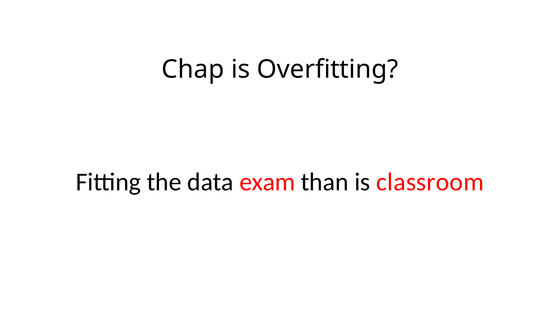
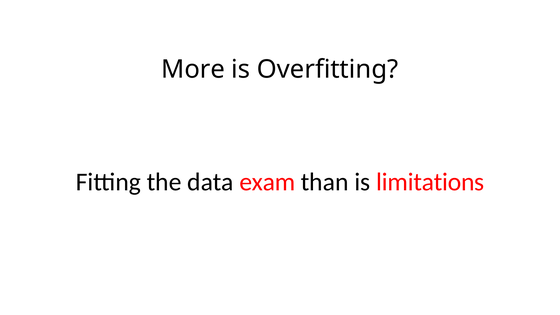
Chap: Chap -> More (193, 69)
classroom: classroom -> limitations (430, 182)
